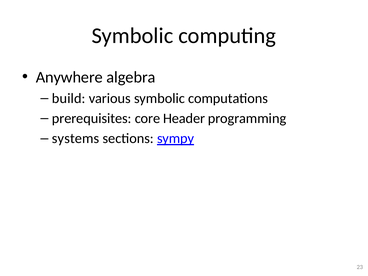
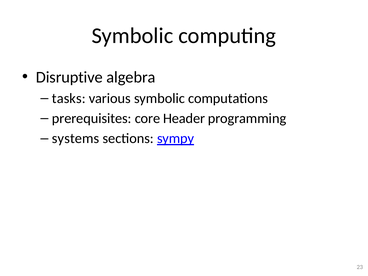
Anywhere: Anywhere -> Disruptive (69, 77)
build: build -> tasks (69, 98)
